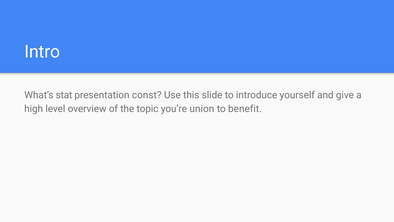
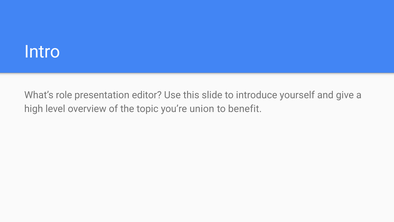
stat: stat -> role (64, 95)
const: const -> editor (147, 95)
